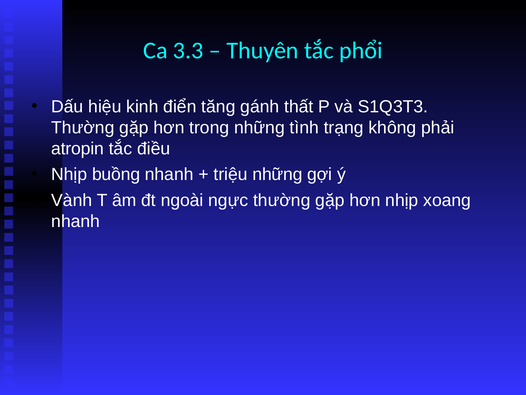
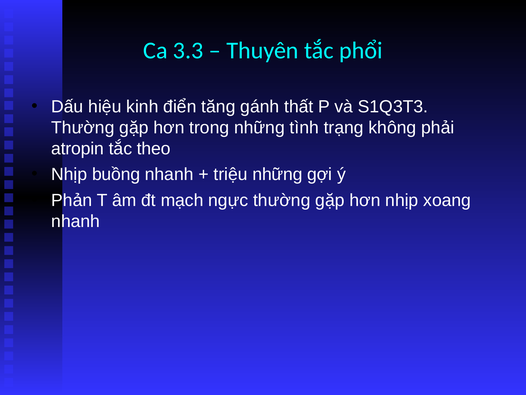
điều: điều -> theo (154, 149)
Vành: Vành -> Phản (72, 200)
ngoài: ngoài -> mạch (182, 200)
